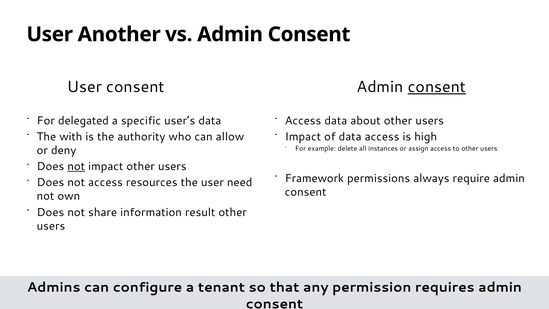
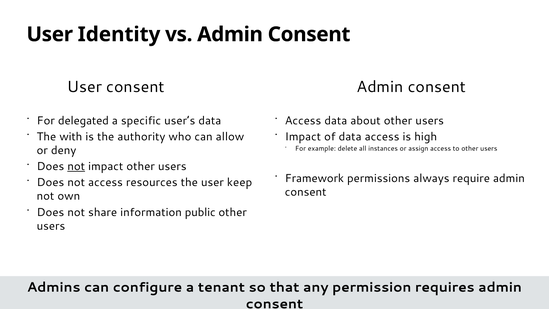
Another: Another -> Identity (119, 34)
consent underline: present -> none (437, 87)
need: need -> keep (240, 182)
result: result -> public (200, 212)
